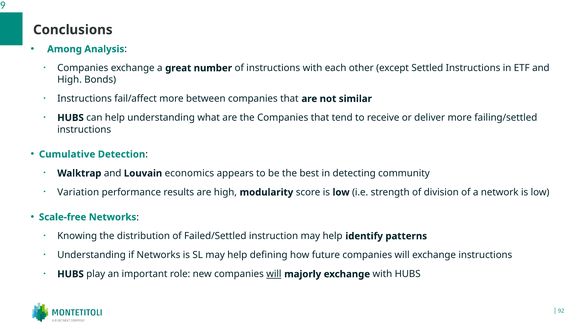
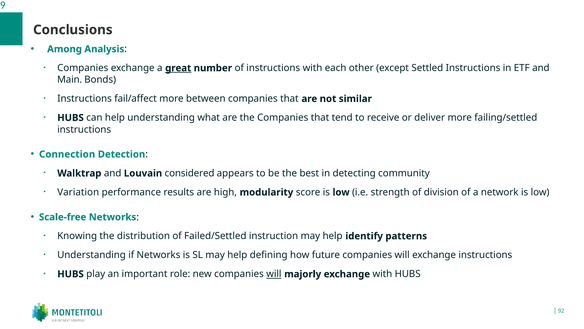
great underline: none -> present (178, 68)
High: High -> Main (70, 80)
Cumulative: Cumulative -> Connection (67, 154)
economics: economics -> considered (190, 173)
